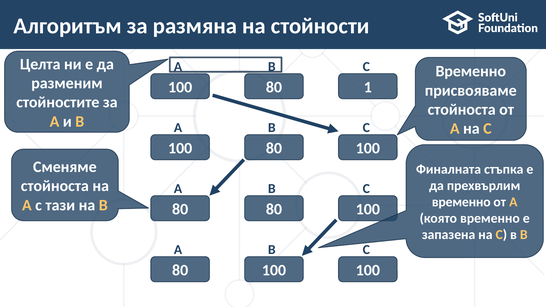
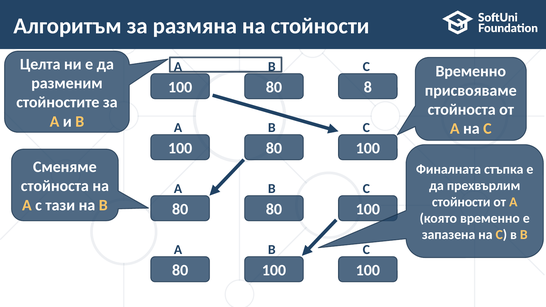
1: 1 -> 8 (368, 87)
временно: временно -> стойности (461, 202)
